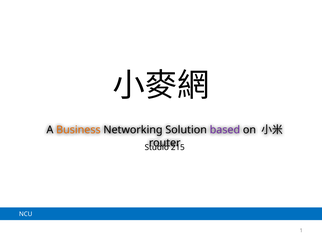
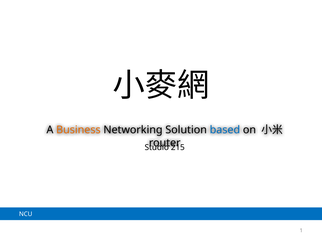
based colour: purple -> blue (225, 130)
